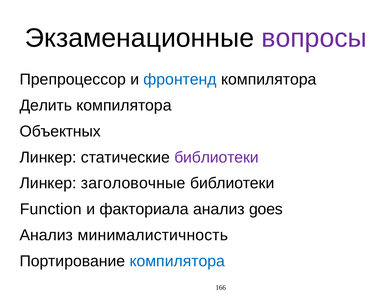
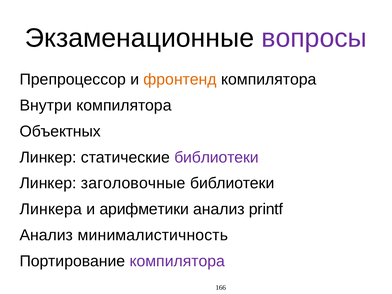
фронтенд colour: blue -> orange (180, 79)
Делить: Делить -> Внутри (46, 105)
Function: Function -> Линкера (51, 209)
факториала: факториала -> арифметики (144, 209)
goes: goes -> printf (266, 209)
компилятора colour: blue -> purple (177, 261)
